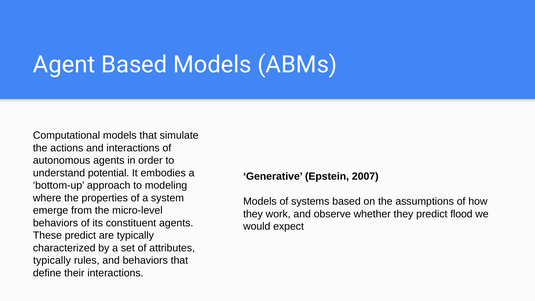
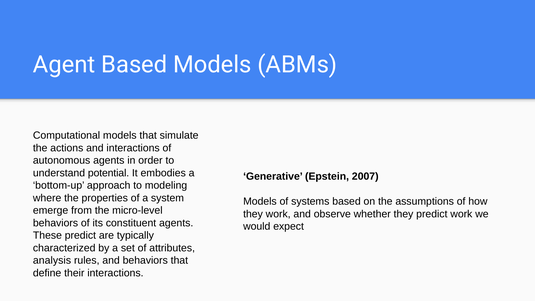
predict flood: flood -> work (461, 214)
typically: typically -> analysis (52, 260)
